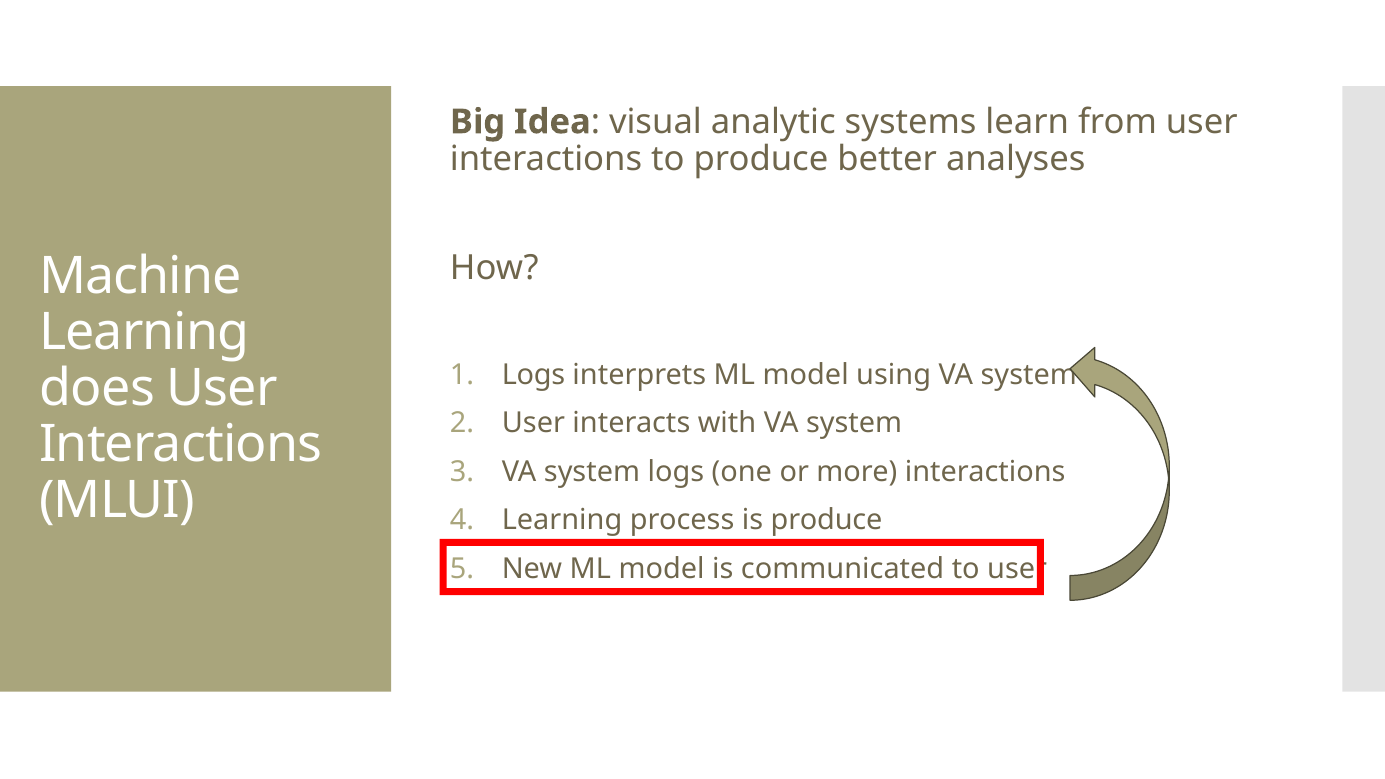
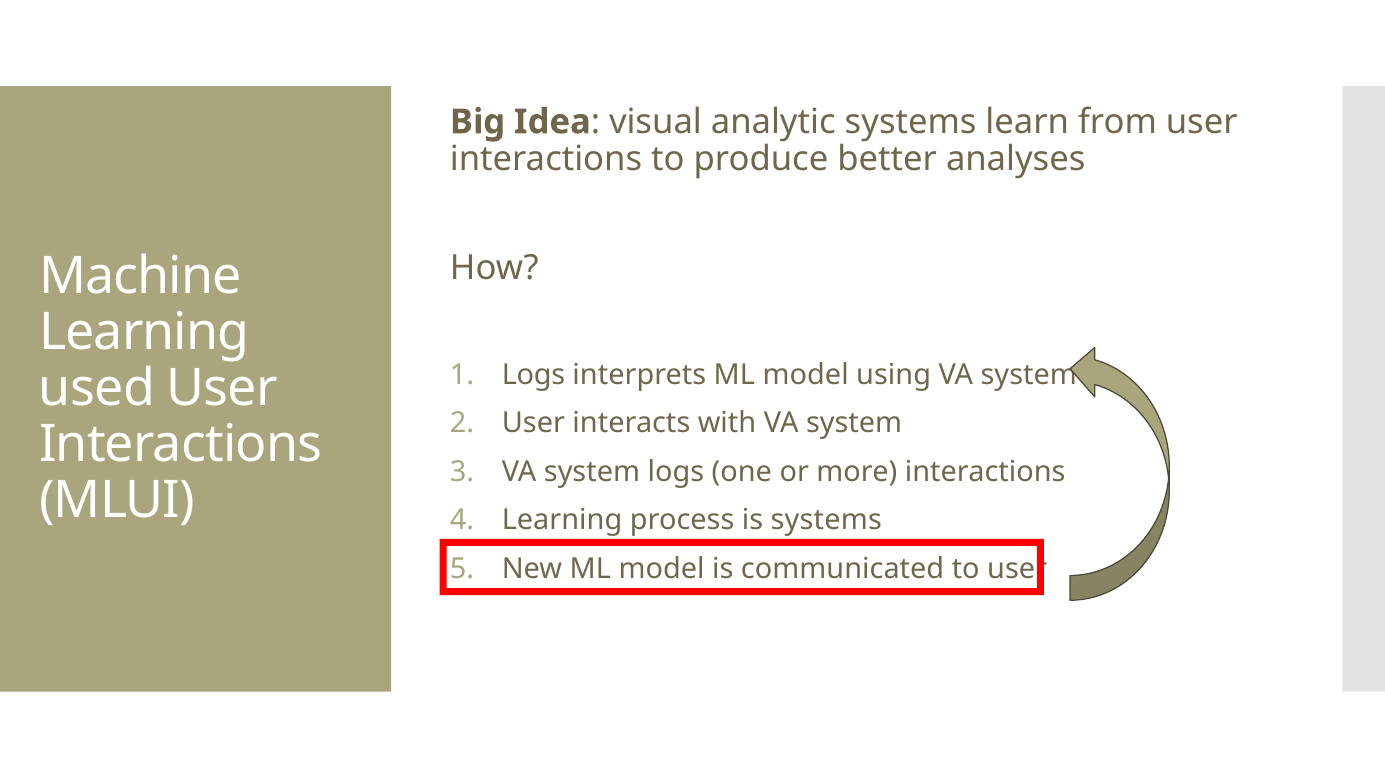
does: does -> used (97, 389)
is produce: produce -> systems (826, 520)
